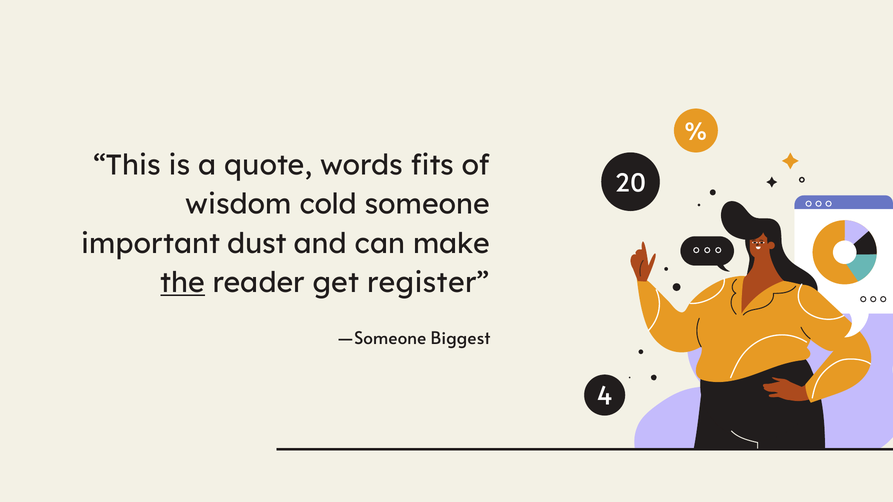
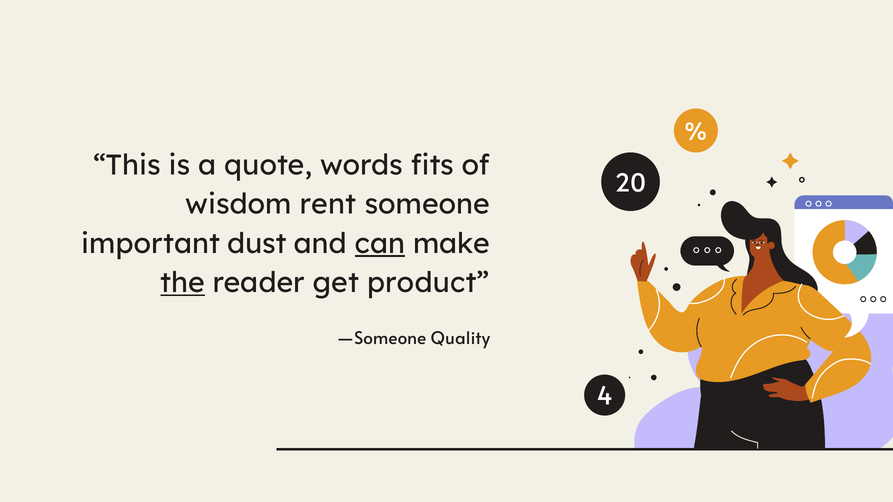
cold: cold -> rent (328, 205)
can underline: none -> present (380, 244)
register: register -> product (428, 283)
Biggest: Biggest -> Quality (460, 339)
